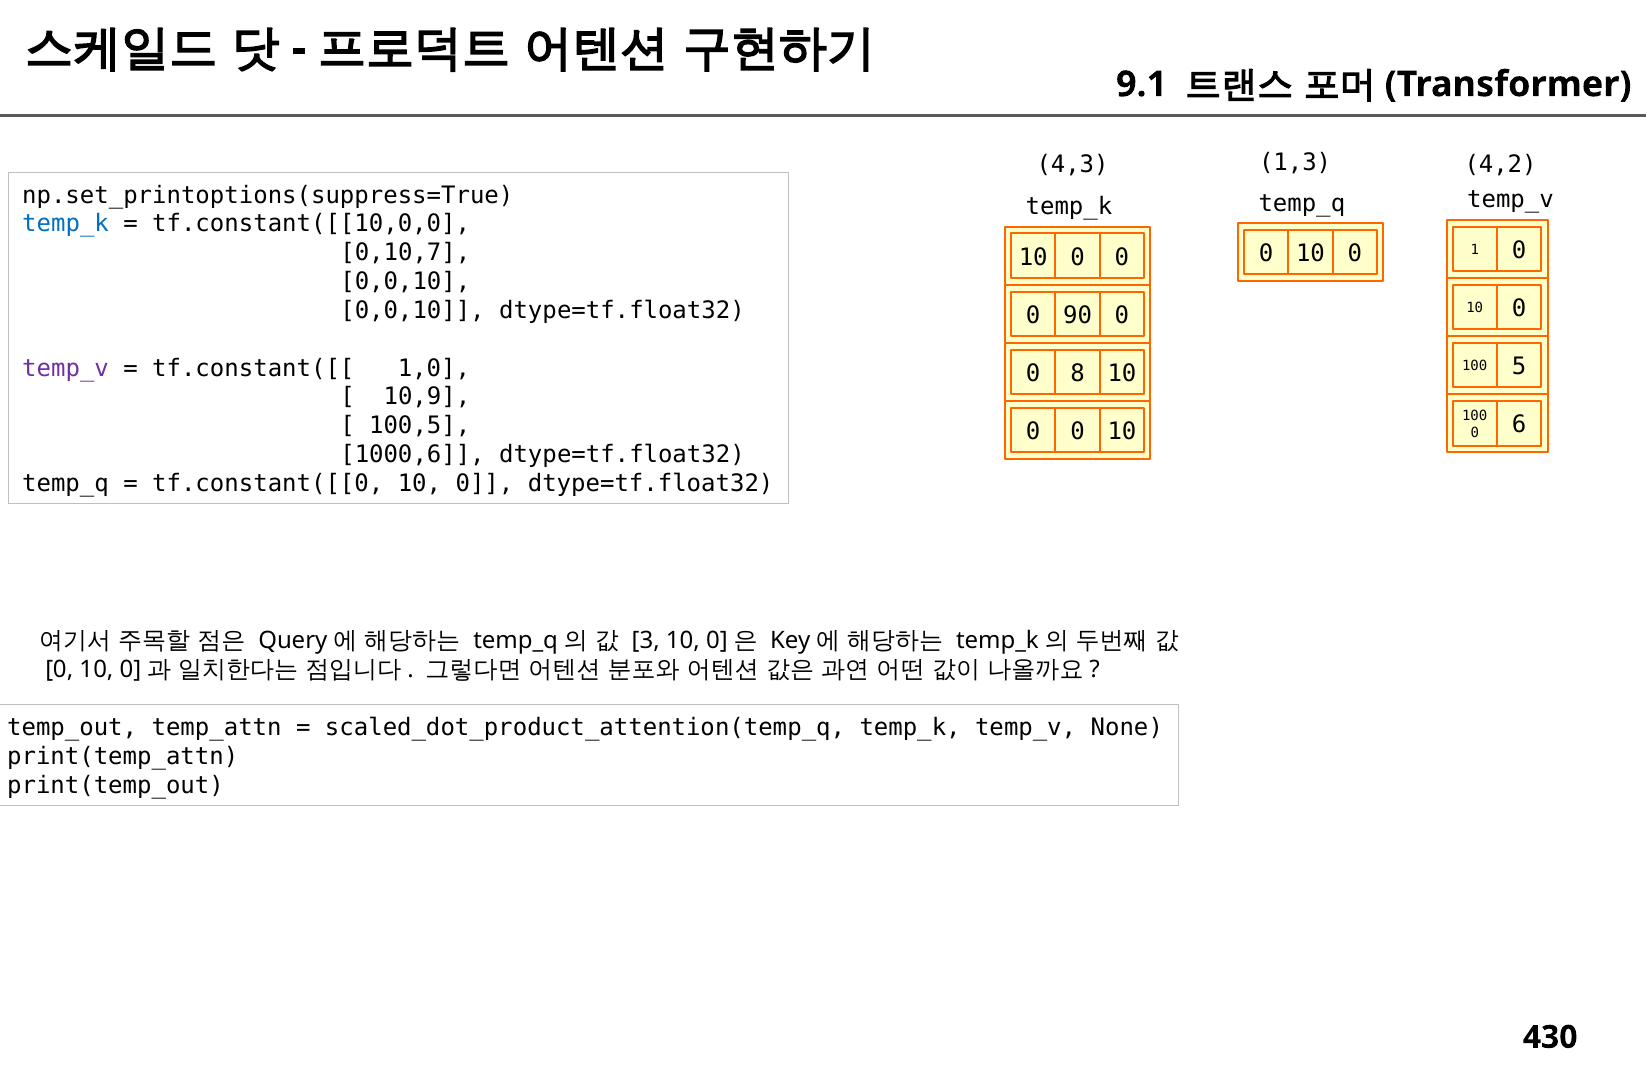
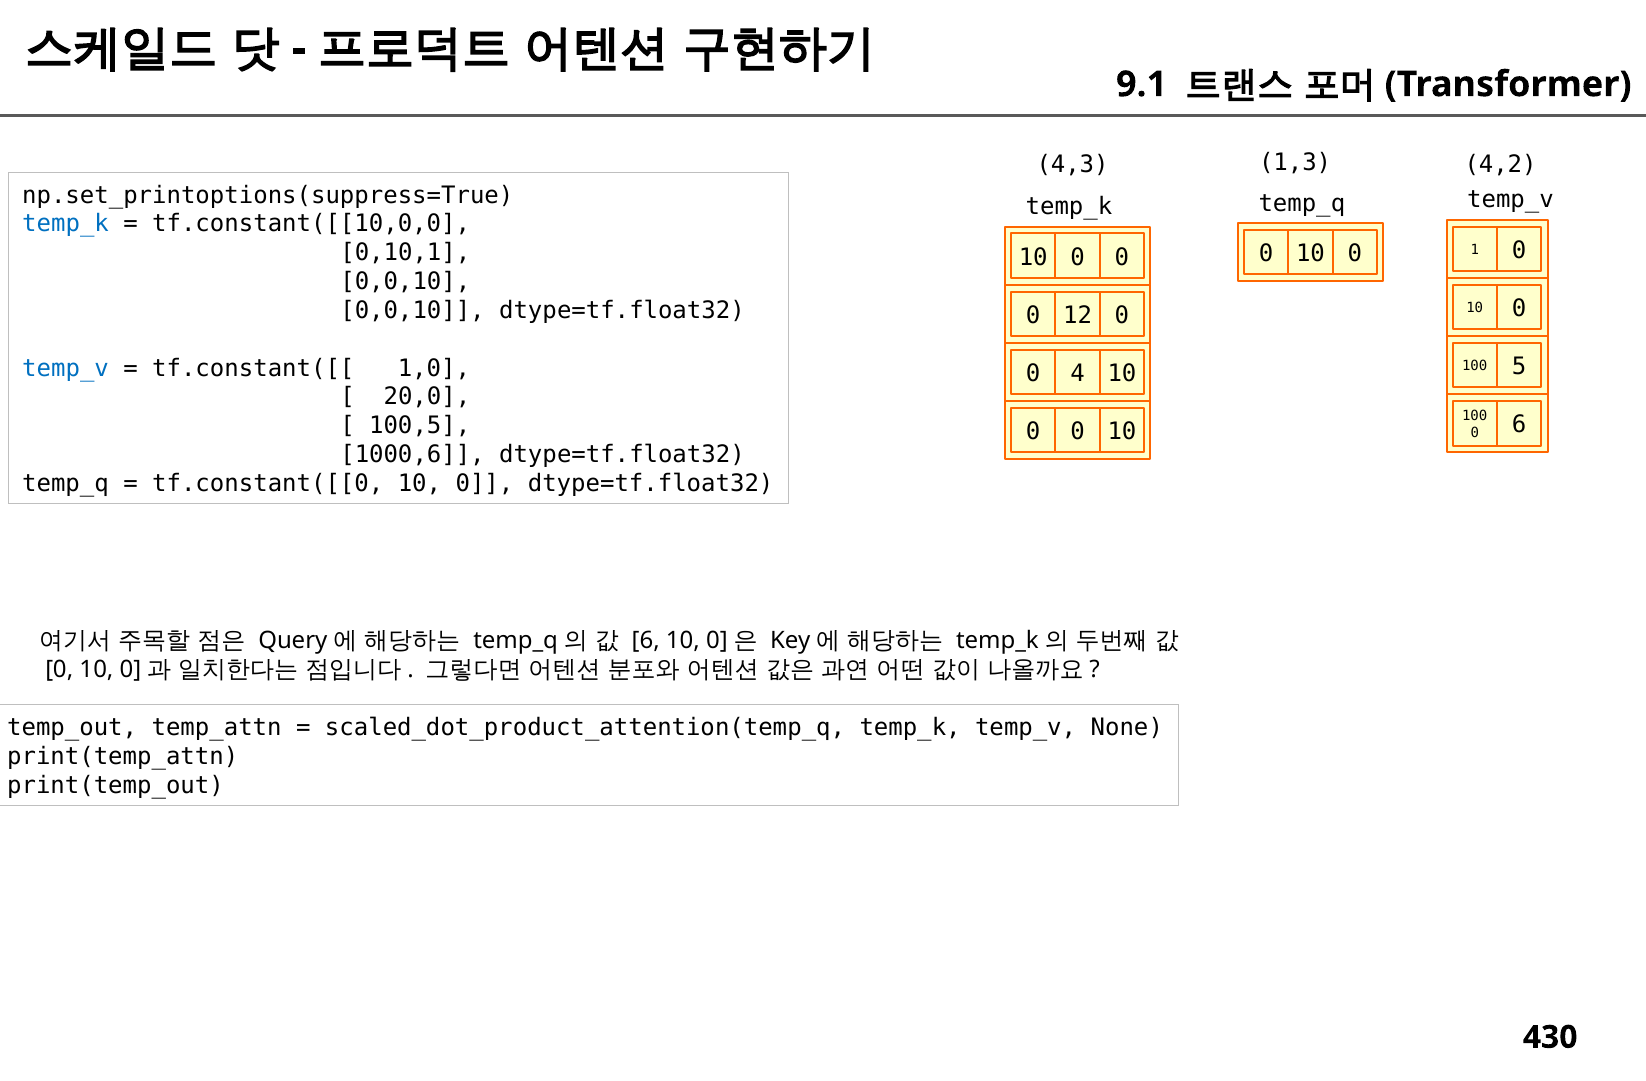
0,10,7: 0,10,7 -> 0,10,1 (405, 253)
90: 90 -> 12 (1078, 316)
temp_v colour: purple -> blue (66, 368)
8: 8 -> 4 (1078, 374)
10,9: 10,9 -> 20,0 (427, 397)
3: 3 -> 6 (646, 640)
